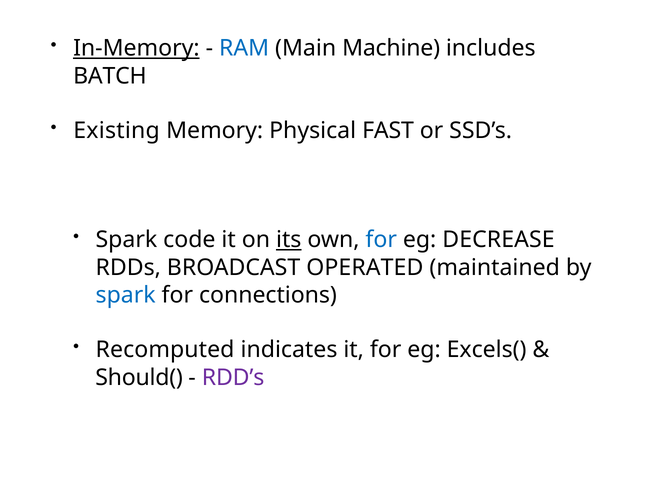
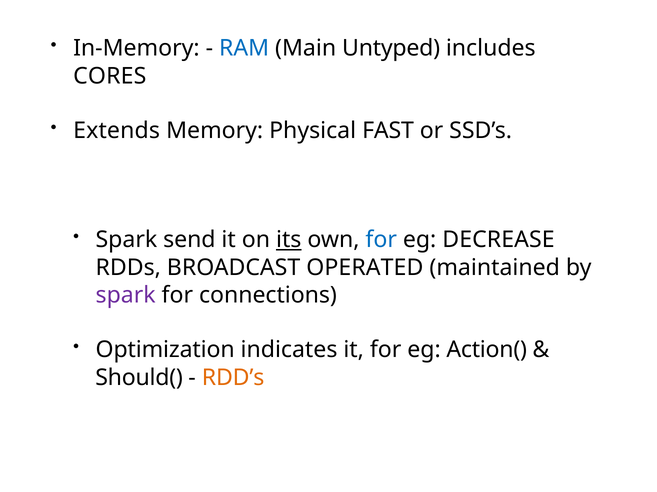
In-Memory underline: present -> none (136, 48)
Machine: Machine -> Untyped (391, 48)
BATCH: BATCH -> CORES (110, 76)
Existing: Existing -> Extends (117, 131)
code: code -> send (189, 240)
spark colour: blue -> purple (126, 296)
Recomputed: Recomputed -> Optimization (165, 350)
Excels(: Excels( -> Action( (487, 350)
RDD’s colour: purple -> orange (233, 378)
